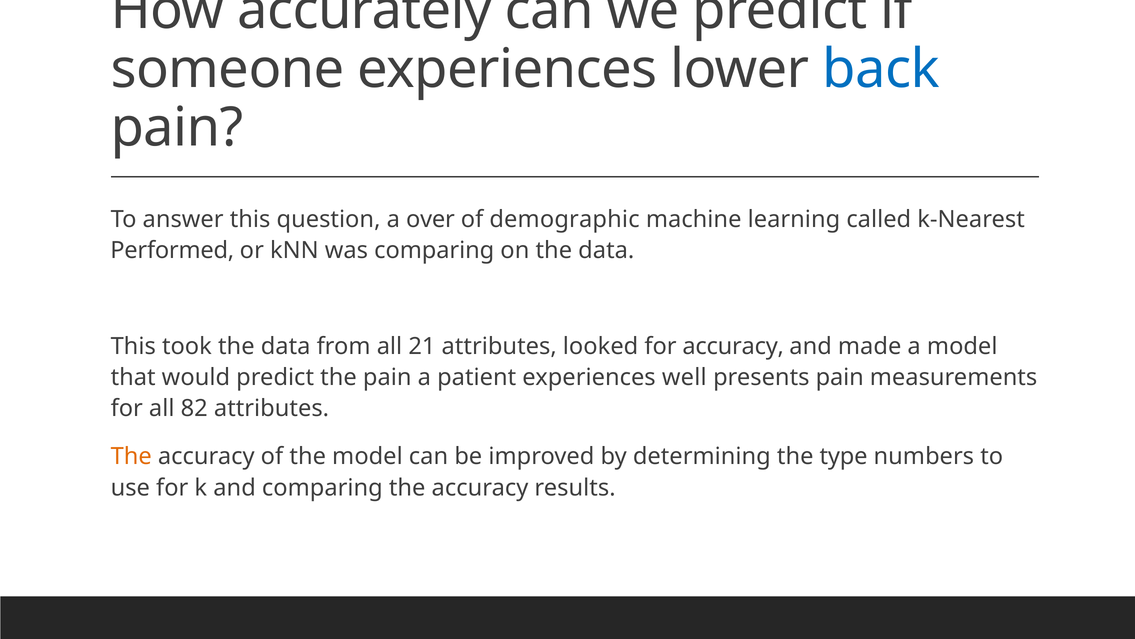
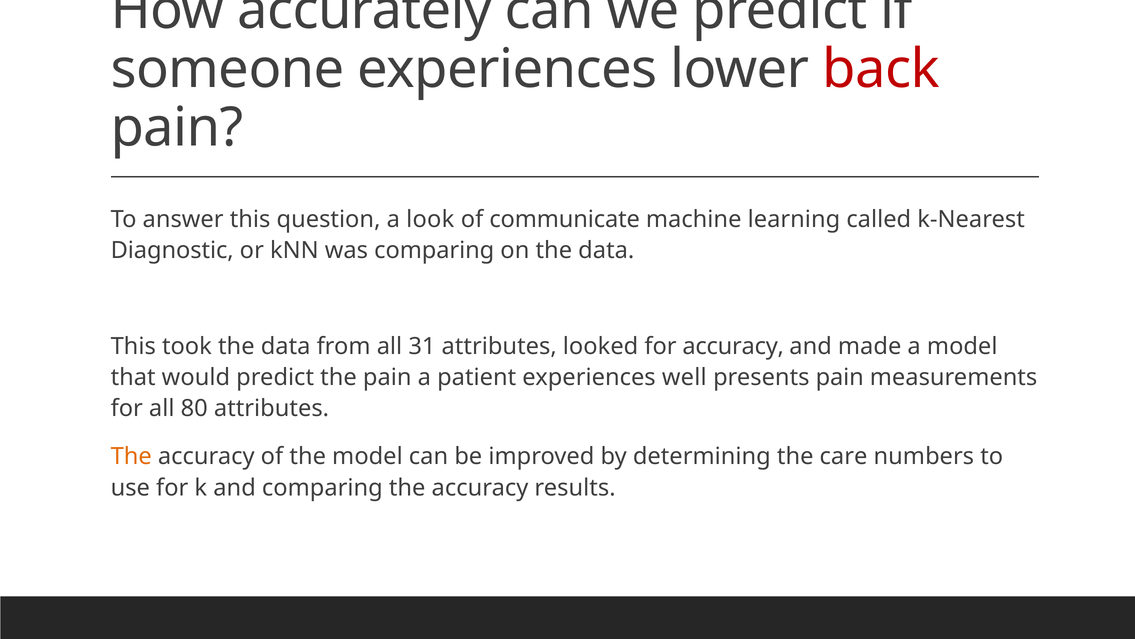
back colour: blue -> red (881, 69)
over: over -> look (430, 219)
demographic: demographic -> communicate (565, 219)
Performed: Performed -> Diagnostic (172, 250)
21: 21 -> 31 (422, 346)
82: 82 -> 80 (194, 408)
type: type -> care (843, 456)
